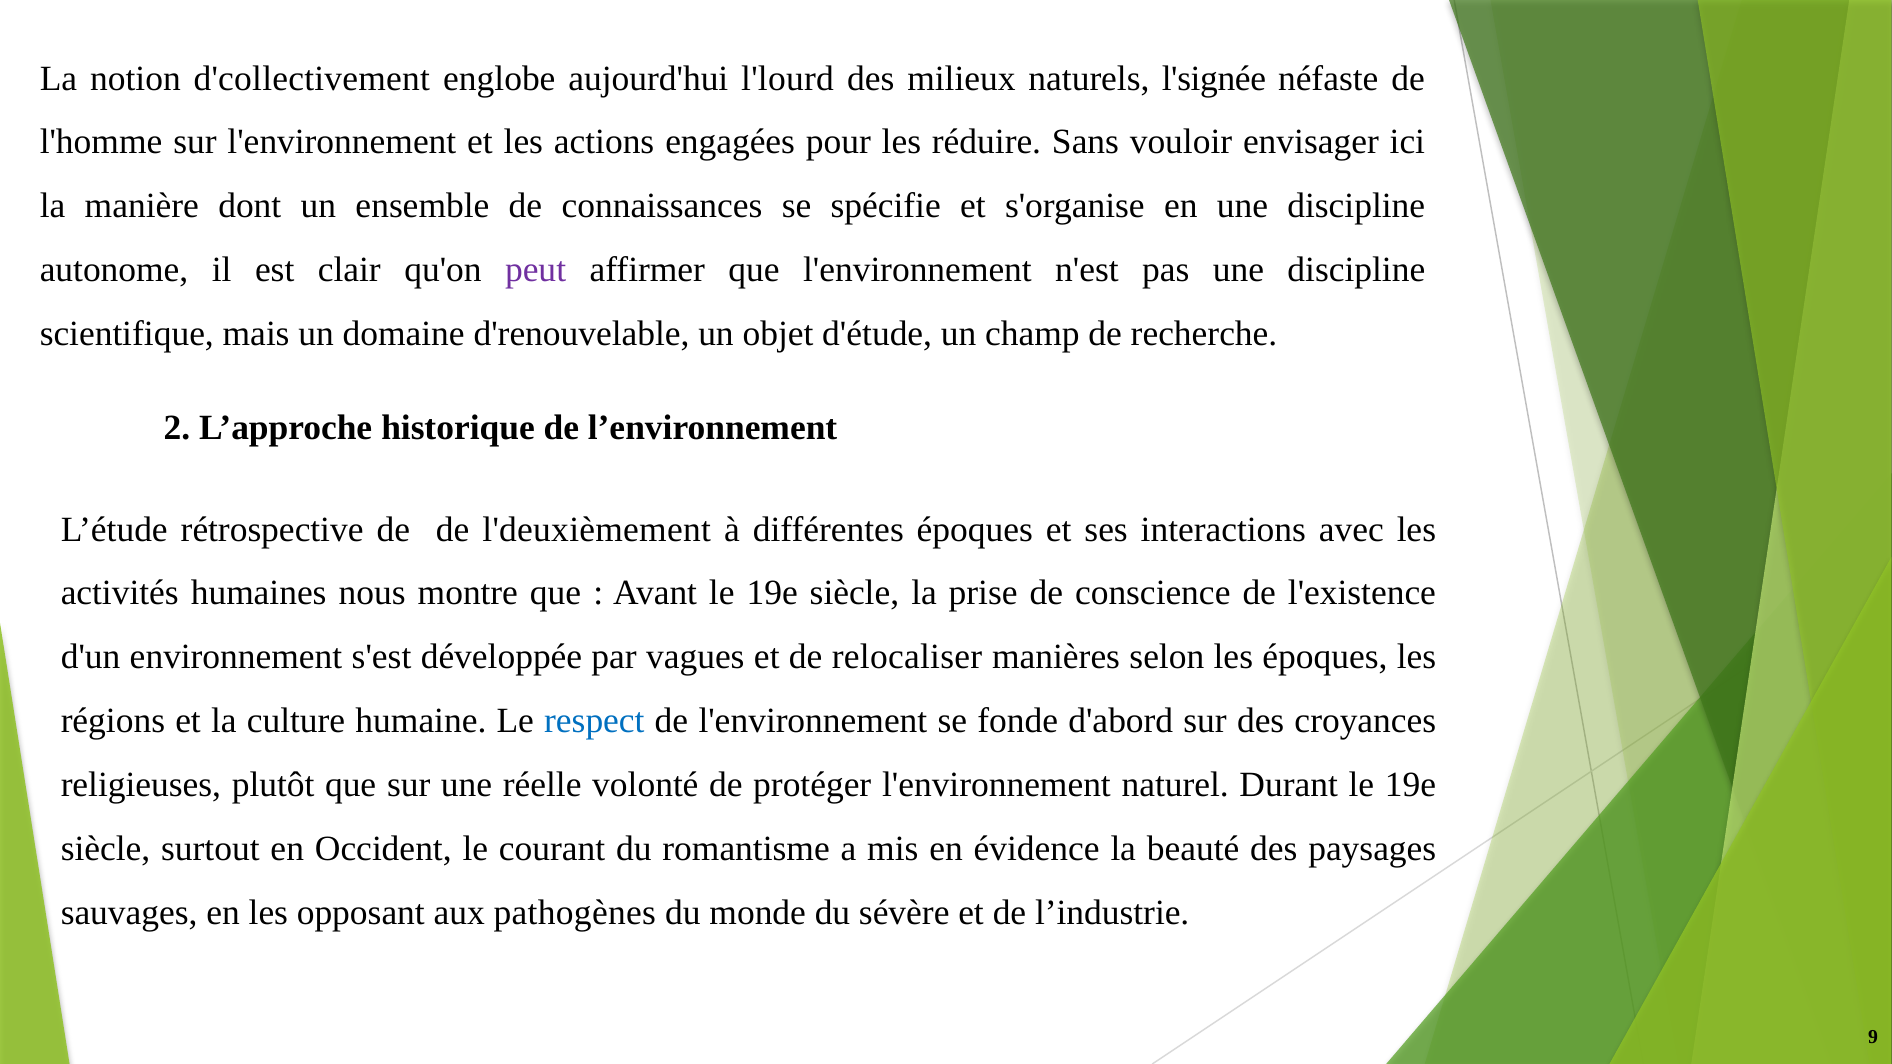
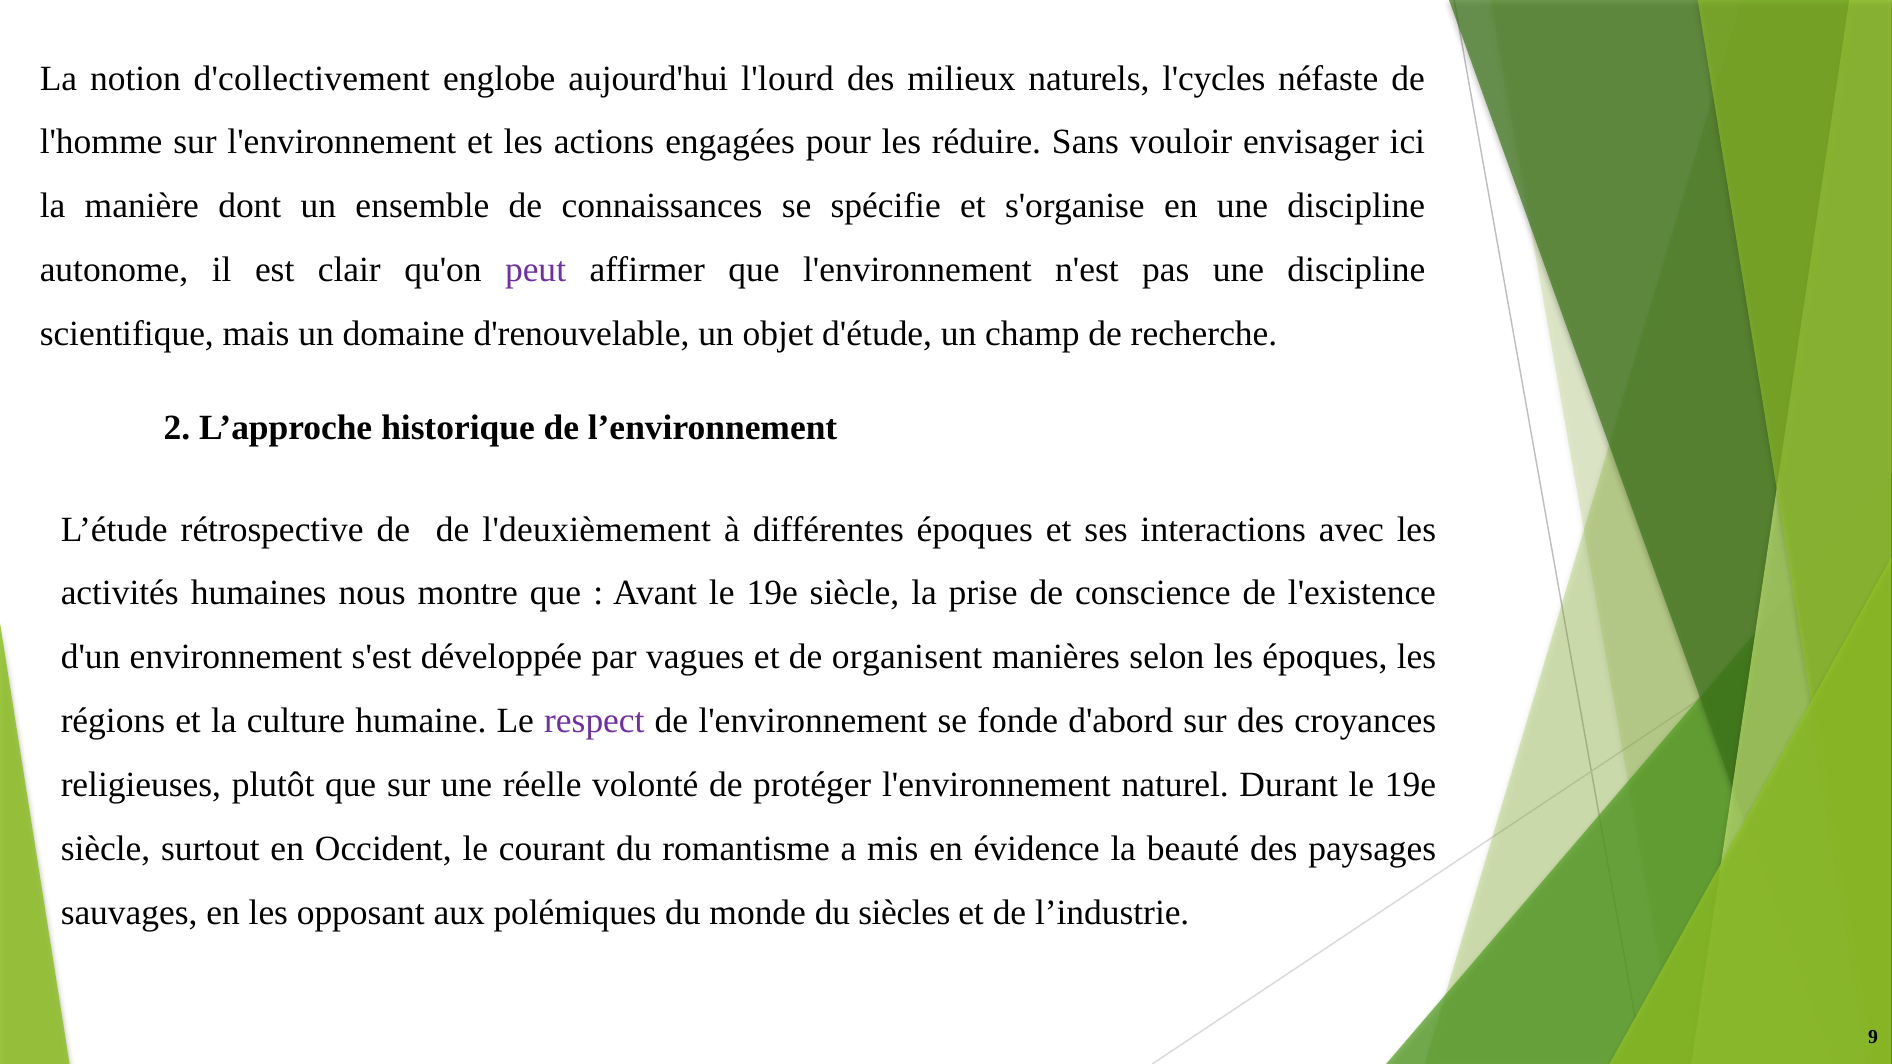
l'signée: l'signée -> l'cycles (1214, 78)
relocaliser: relocaliser -> organisent (907, 657)
respect colour: blue -> purple (594, 721)
pathogènes: pathogènes -> polémiques (575, 913)
sévère: sévère -> siècles (904, 913)
